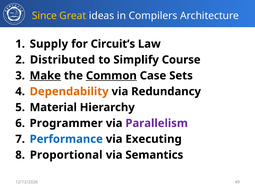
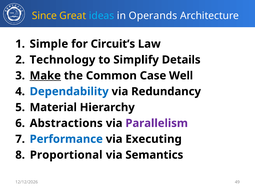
ideas colour: white -> light blue (102, 16)
Compilers: Compilers -> Operands (153, 16)
Supply: Supply -> Simple (49, 44)
Distributed: Distributed -> Technology (63, 60)
Course: Course -> Details (181, 60)
Common underline: present -> none (111, 76)
Sets: Sets -> Well (181, 76)
Dependability colour: orange -> blue (69, 92)
Programmer: Programmer -> Abstractions (66, 123)
